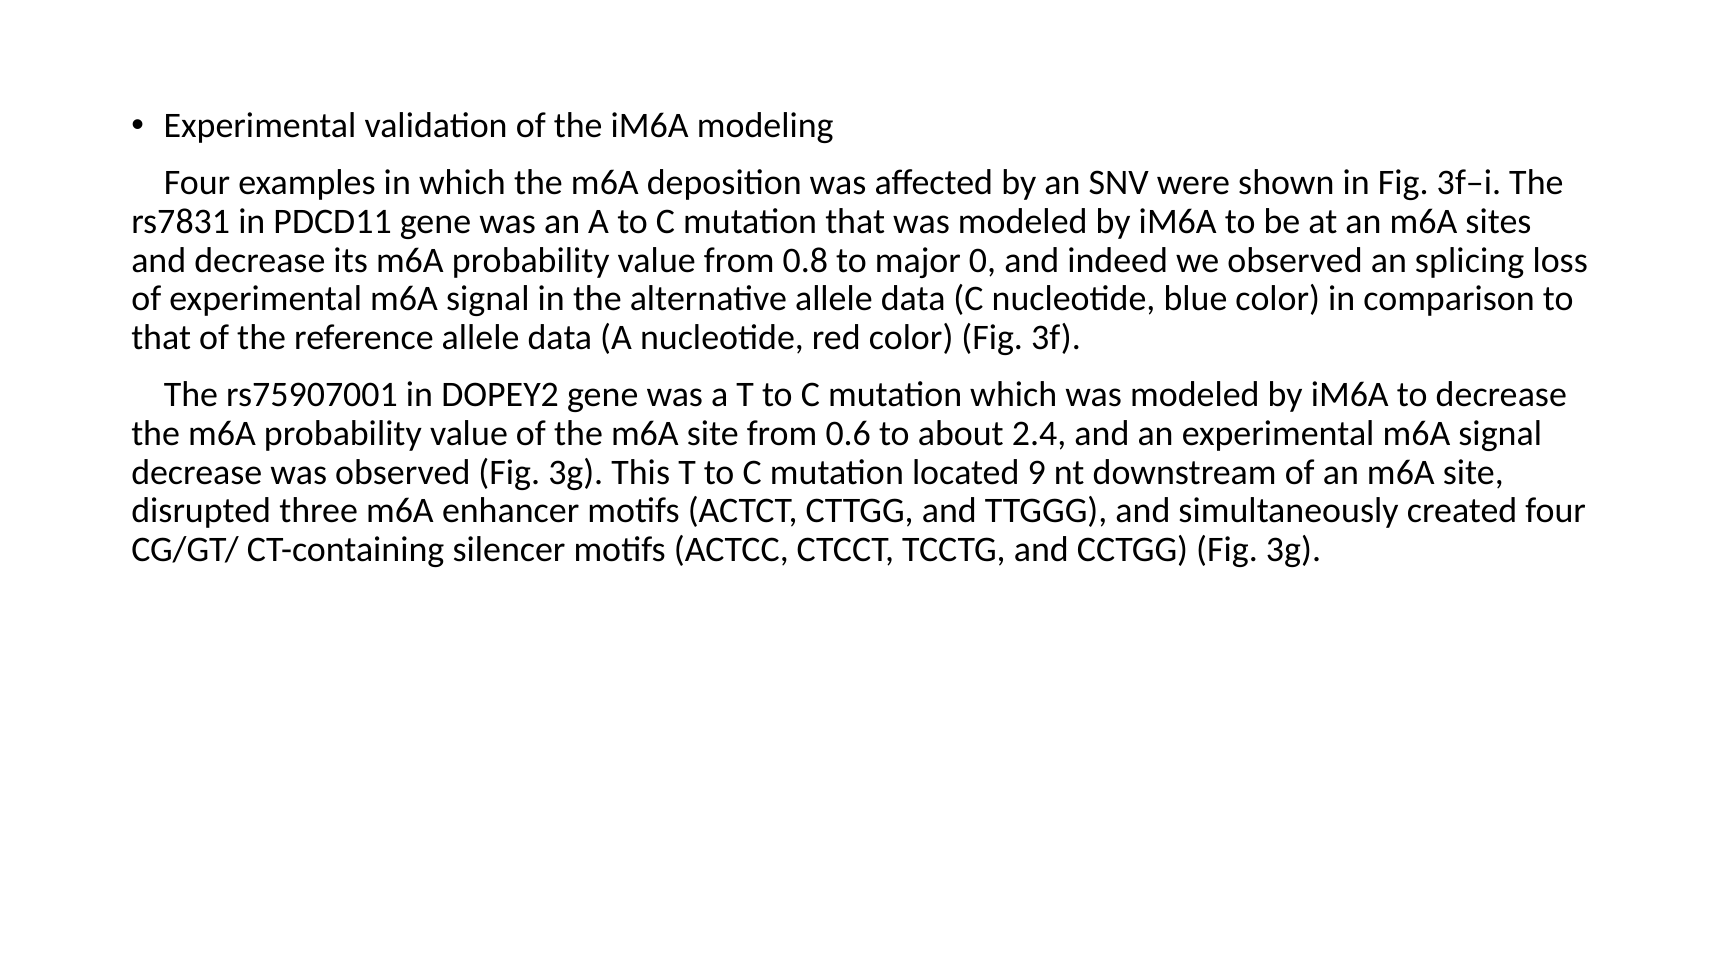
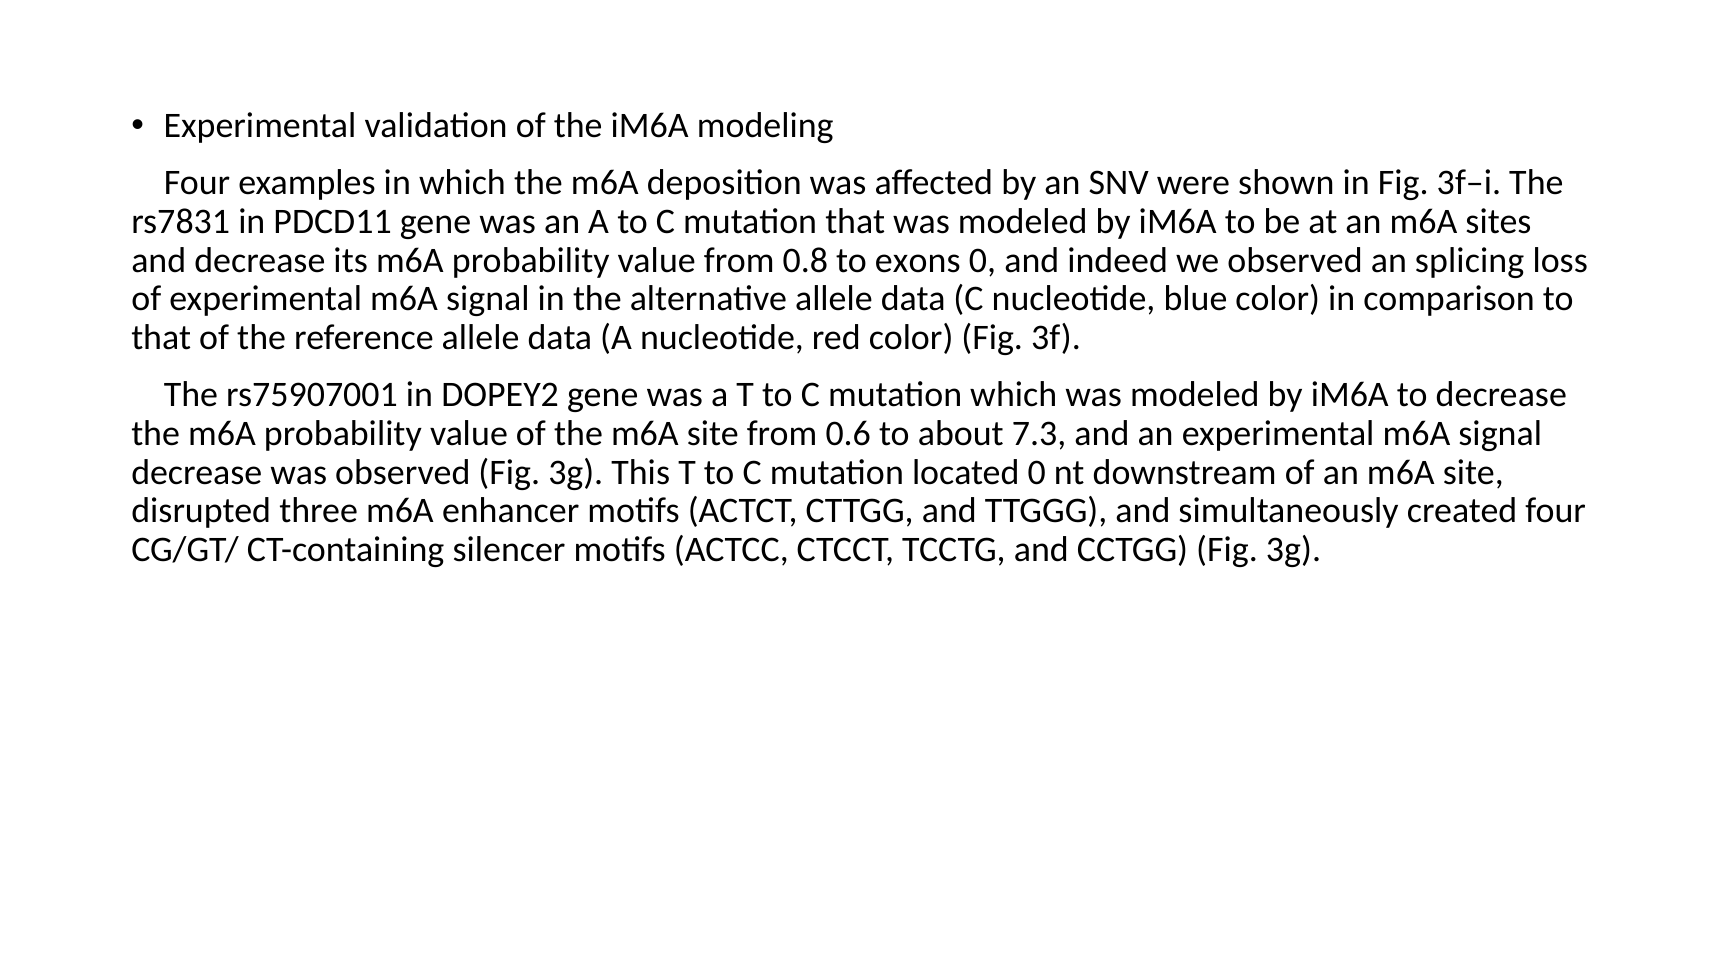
major: major -> exons (918, 260)
2.4: 2.4 -> 7.3 (1039, 434)
located 9: 9 -> 0 (1037, 472)
